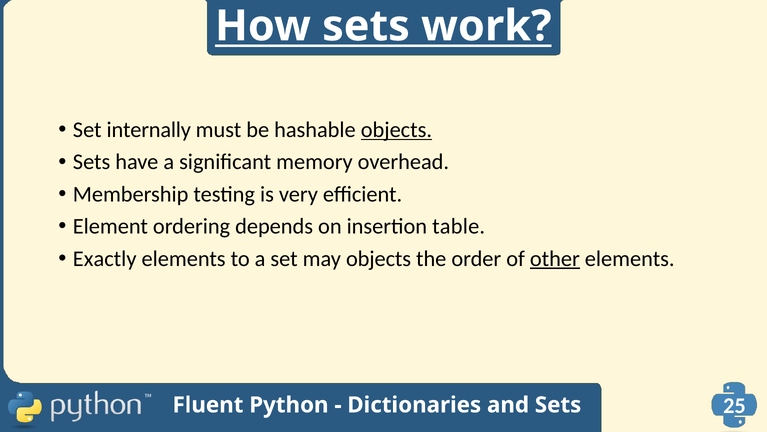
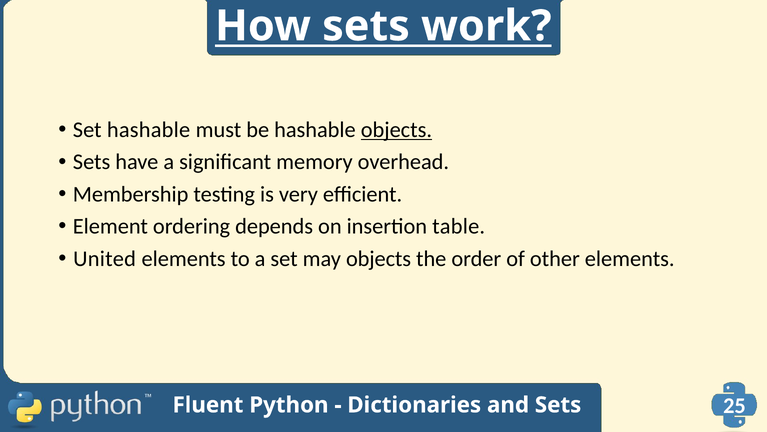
Set internally: internally -> hashable (149, 130)
Exactly: Exactly -> United (105, 258)
other underline: present -> none (555, 258)
